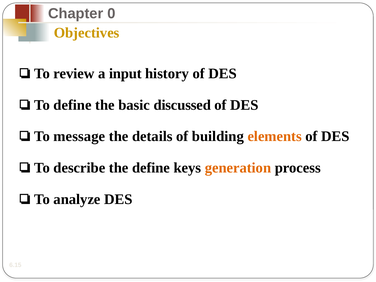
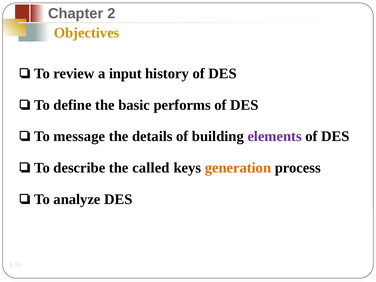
0: 0 -> 2 (111, 14)
discussed: discussed -> performs (182, 105)
elements colour: orange -> purple (275, 136)
the define: define -> called (151, 168)
